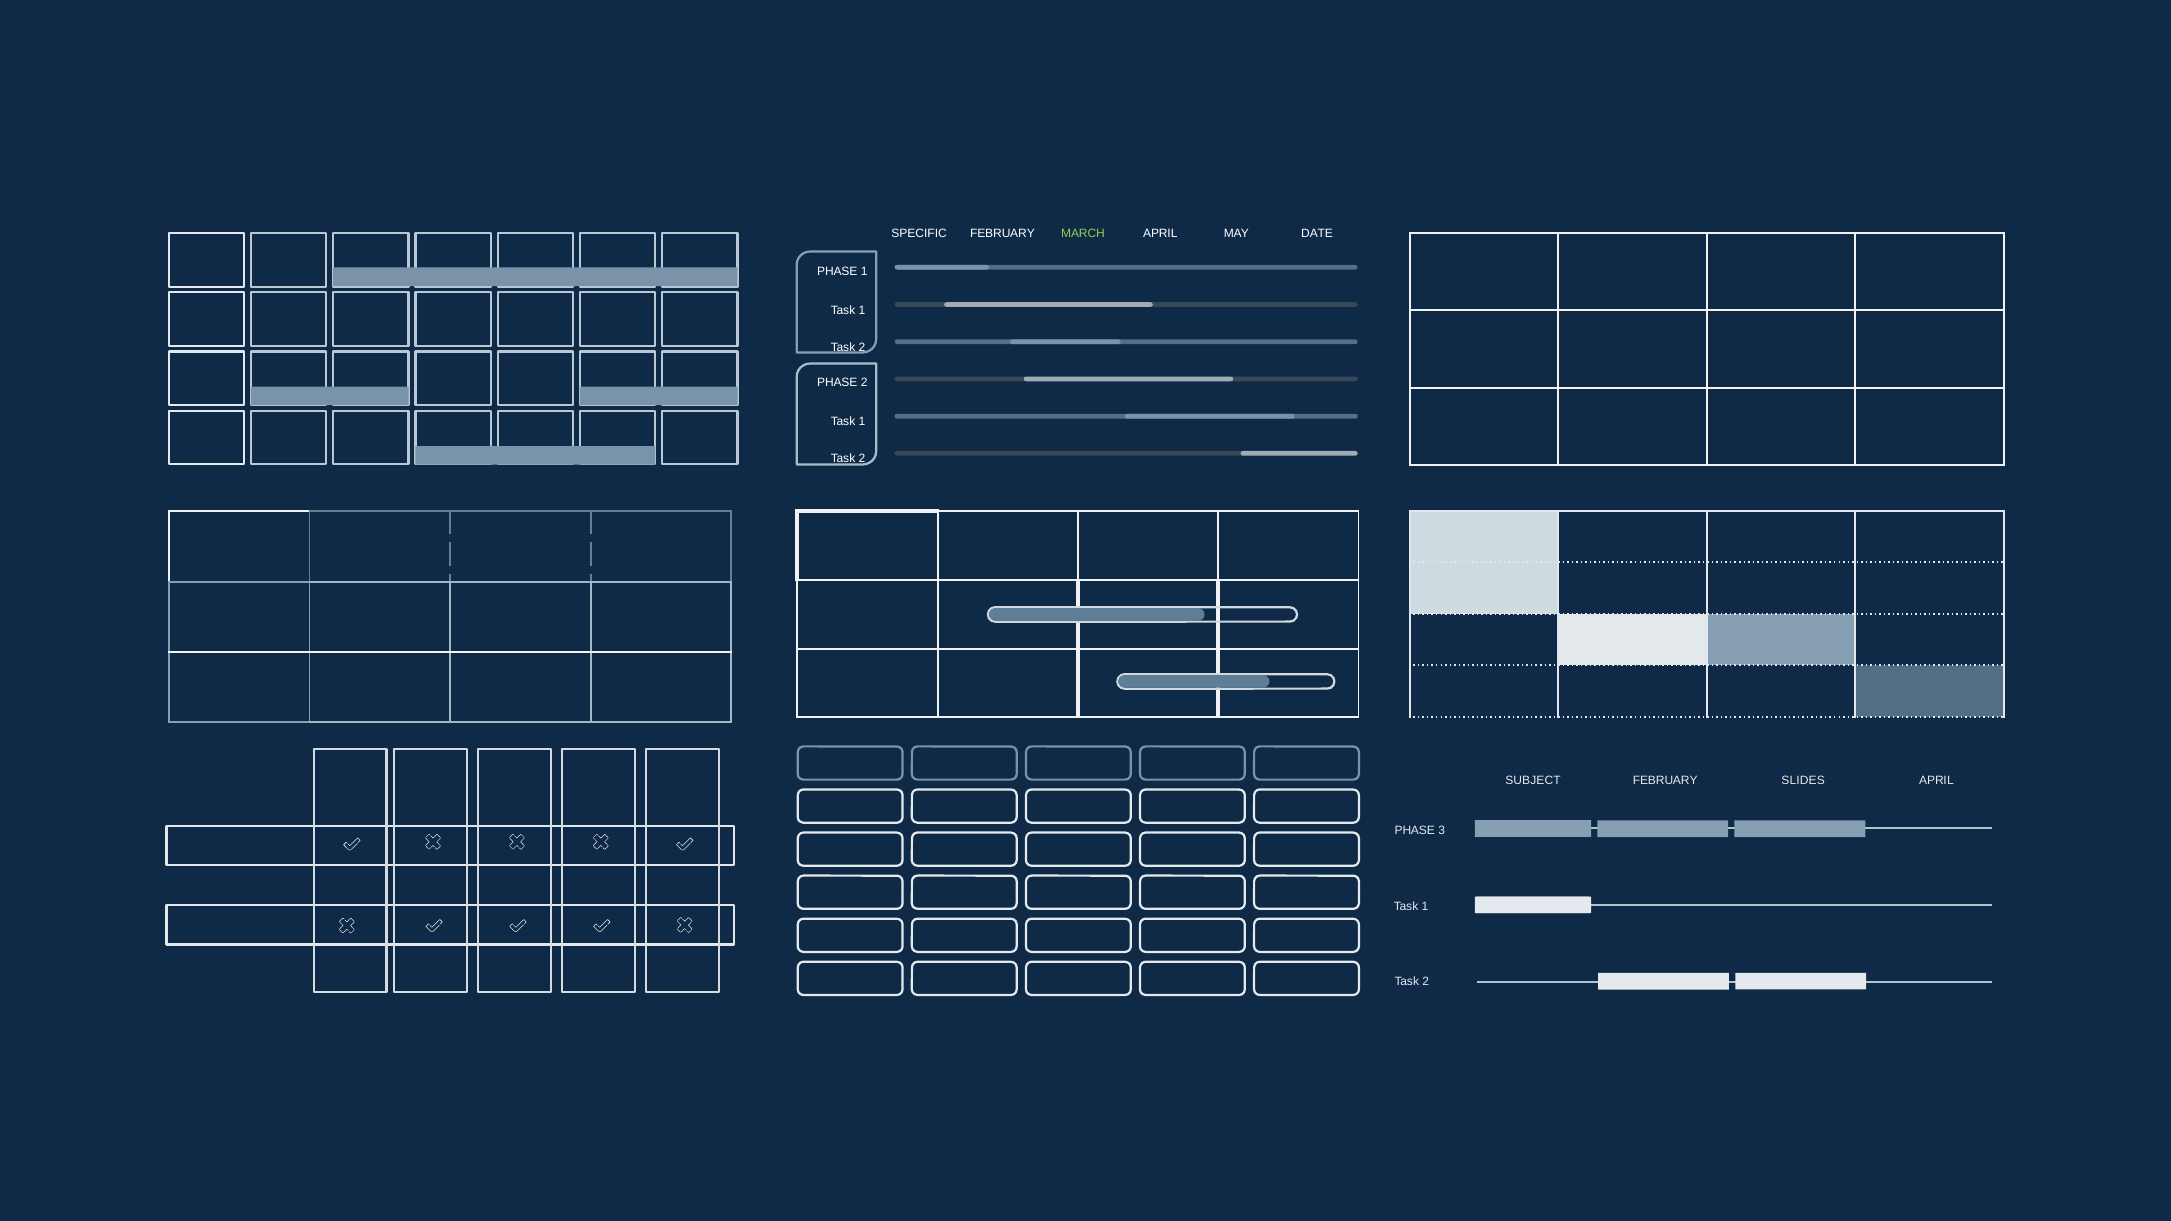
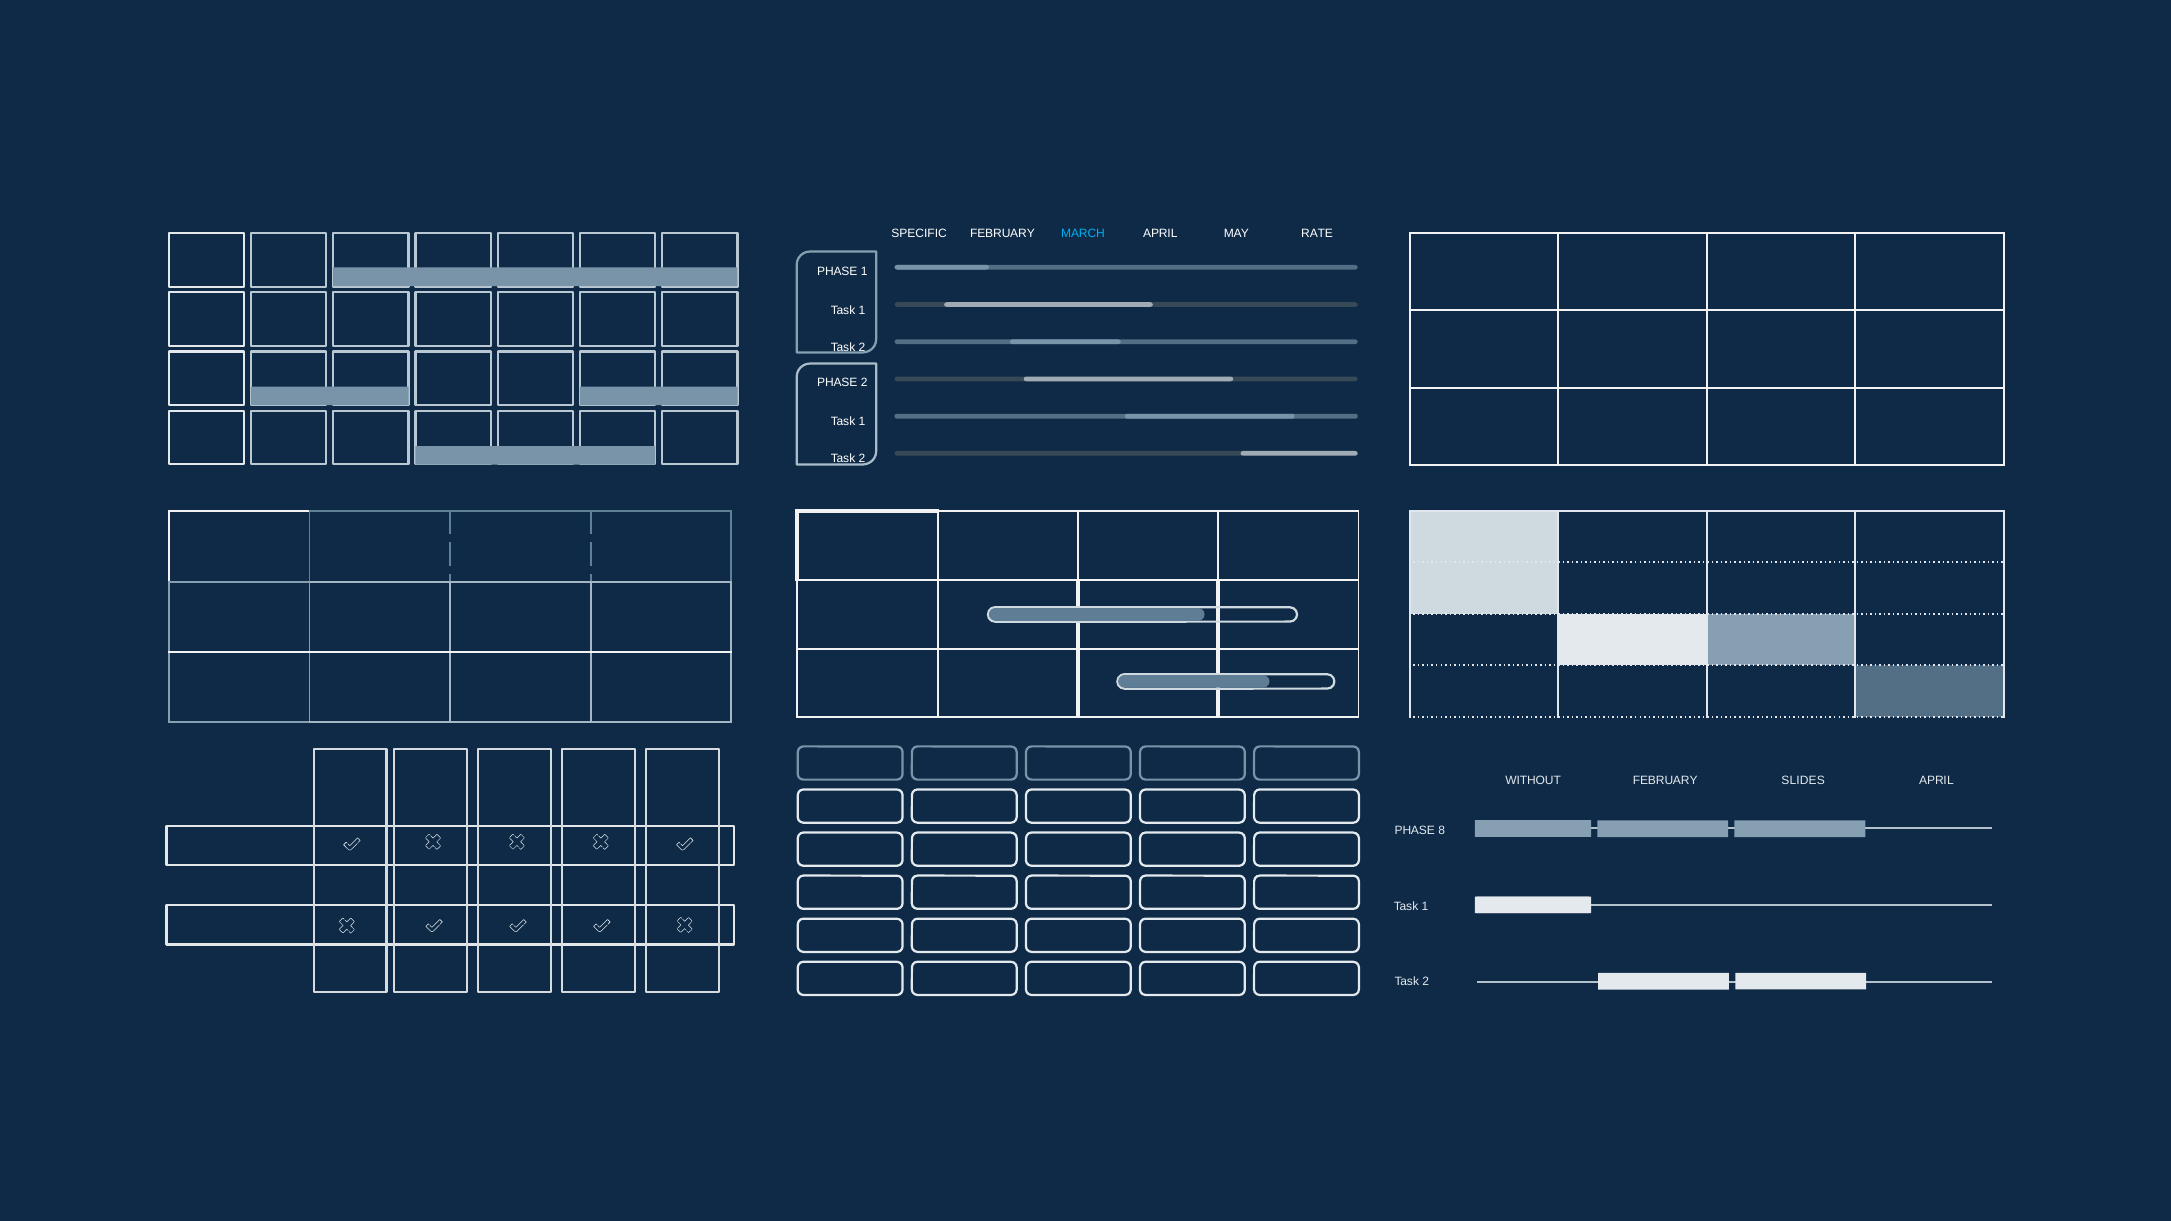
MARCH colour: light green -> light blue (1083, 234)
DATE: DATE -> RATE (1317, 234)
SUBJECT: SUBJECT -> WITHOUT (1533, 781)
3: 3 -> 8 (1442, 831)
